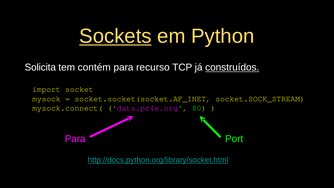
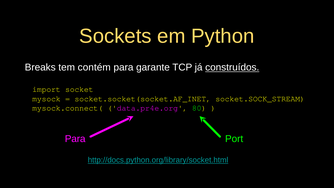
Sockets underline: present -> none (115, 36)
Solicita: Solicita -> Breaks (40, 67)
recurso: recurso -> garante (153, 67)
